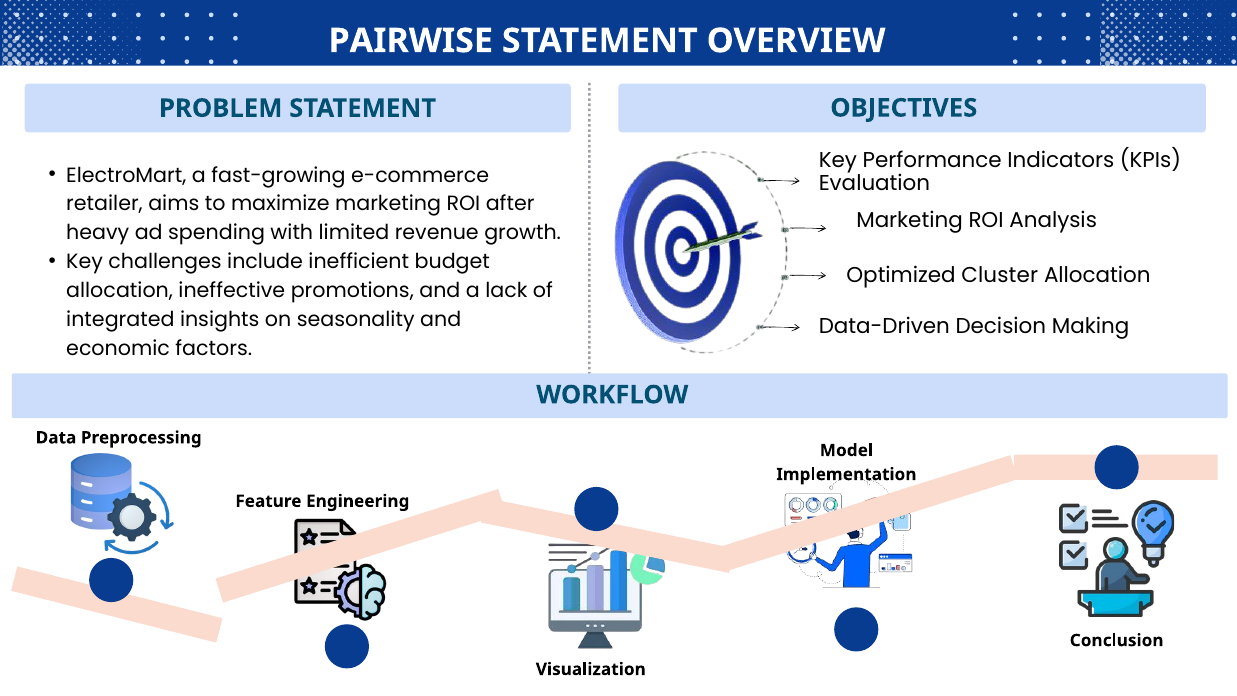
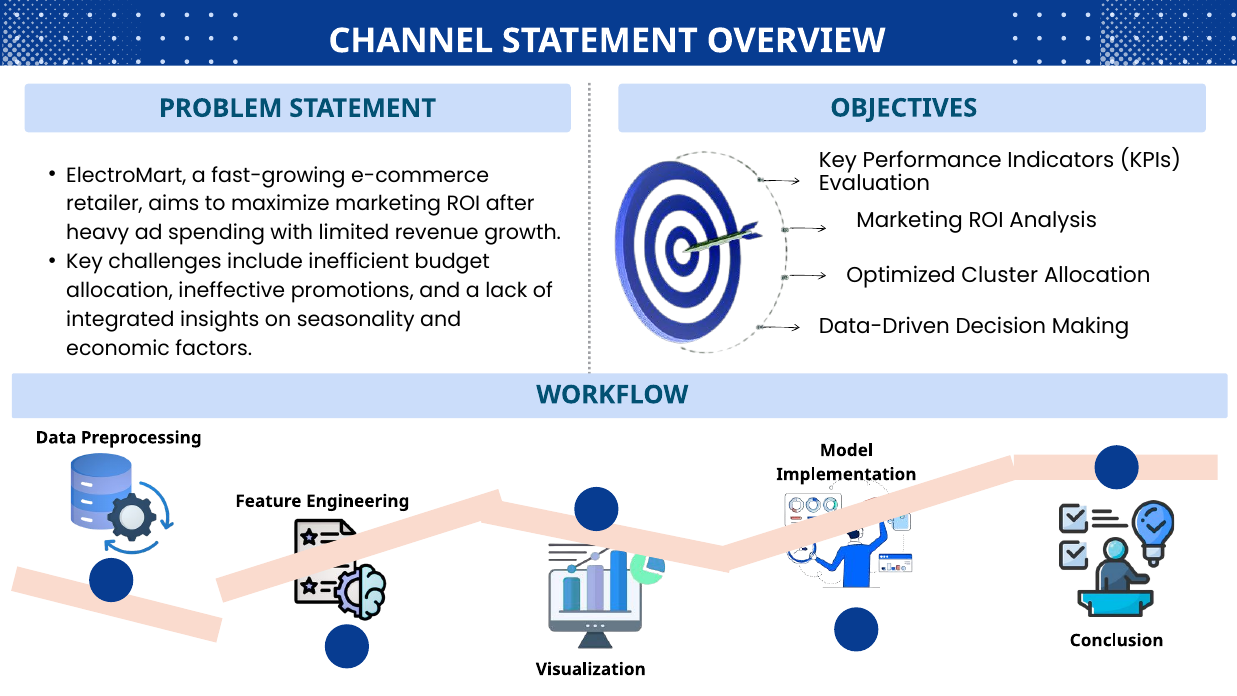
PAIRWISE: PAIRWISE -> CHANNEL (411, 41)
